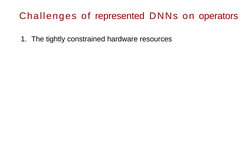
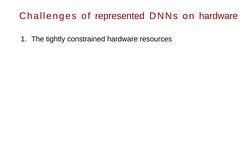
on operators: operators -> hardware (218, 16)
